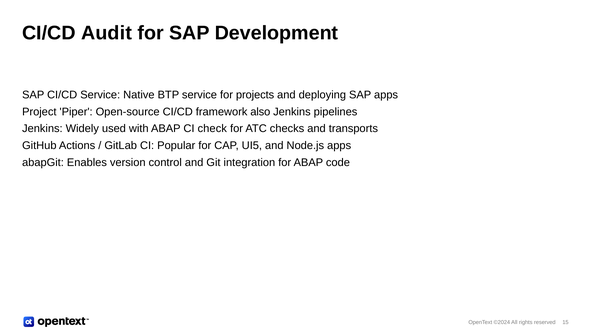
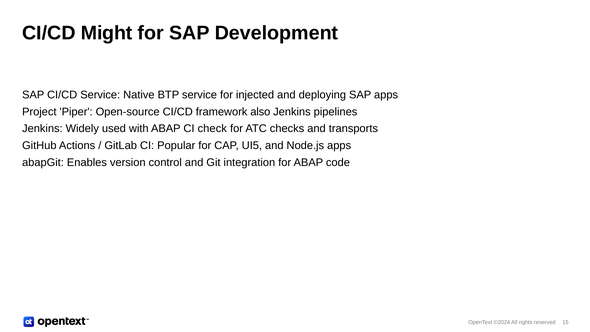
Audit: Audit -> Might (107, 33)
projects: projects -> injected (255, 95)
